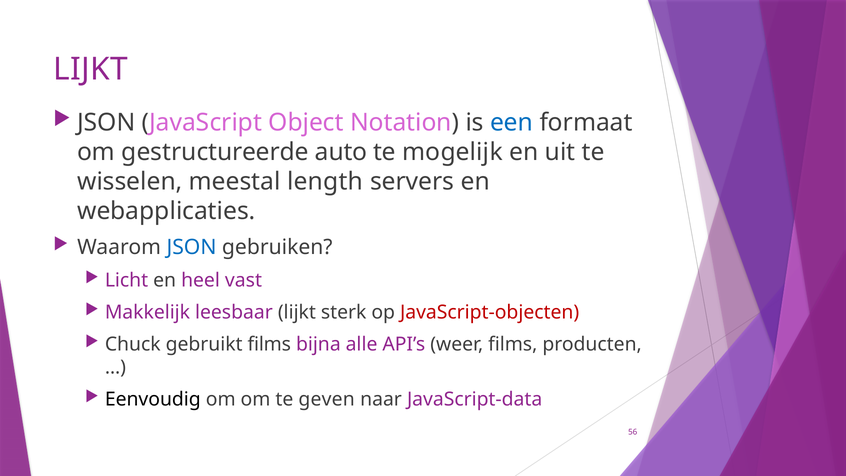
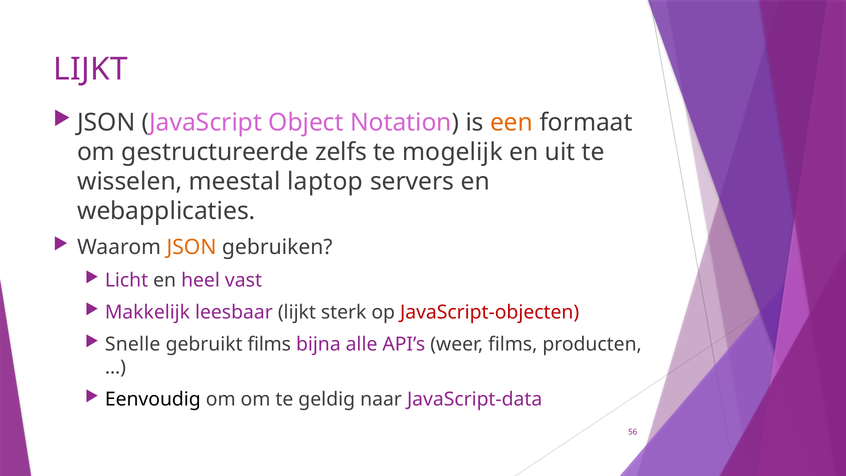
een colour: blue -> orange (512, 122)
auto: auto -> zelfs (341, 152)
length: length -> laptop (325, 181)
JSON colour: blue -> orange (191, 247)
Chuck: Chuck -> Snelle (133, 344)
geven: geven -> geldig (327, 399)
